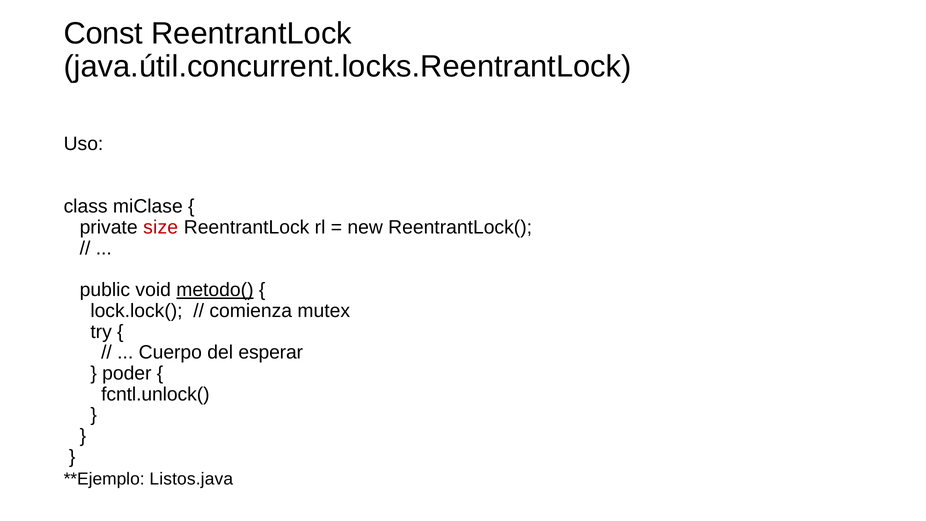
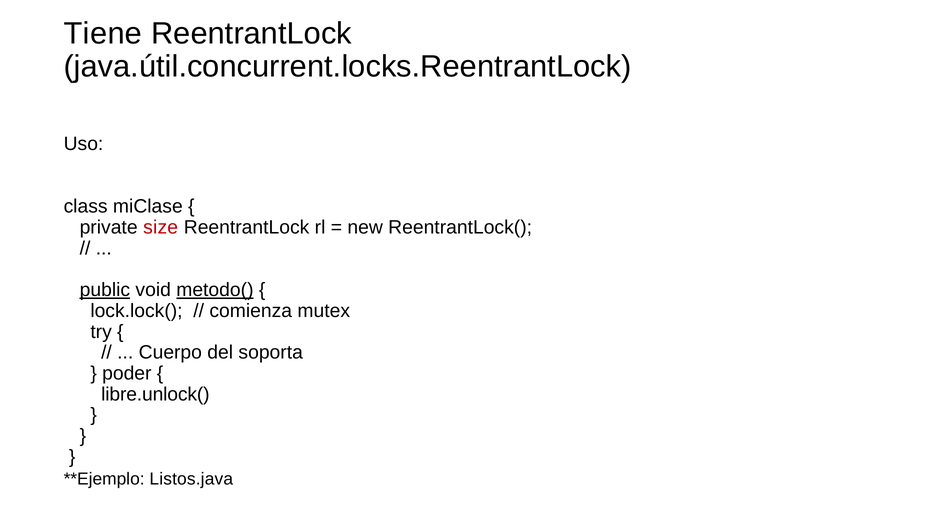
Const: Const -> Tiene (103, 33)
public underline: none -> present (105, 290)
esperar: esperar -> soporta (271, 352)
fcntl.unlock(: fcntl.unlock( -> libre.unlock( (155, 394)
